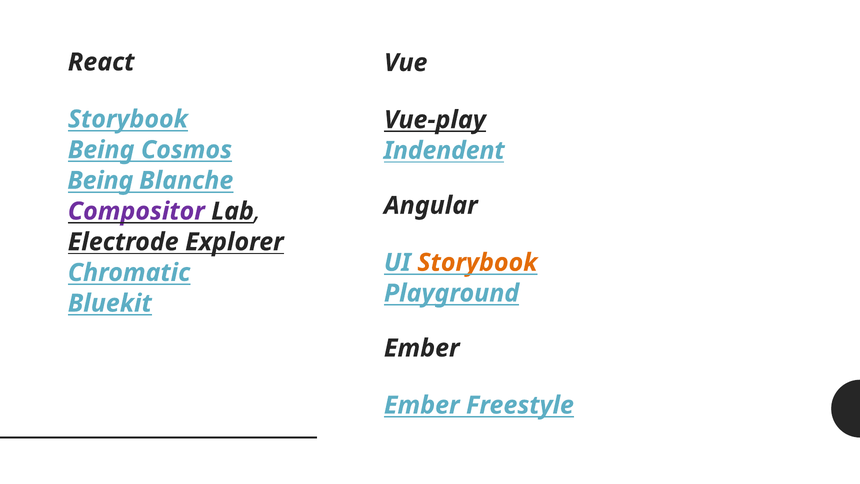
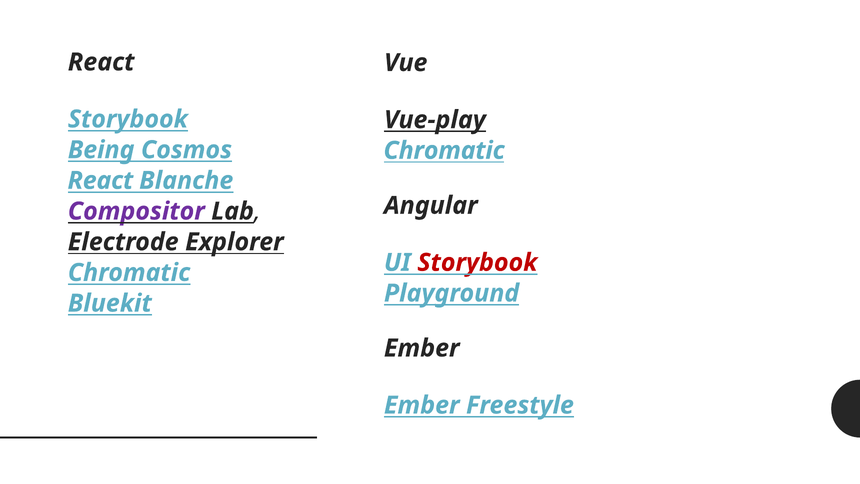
Indendent: Indendent -> Chromatic (444, 150)
Being: Being -> React (100, 180)
Storybook colour: orange -> red (477, 262)
